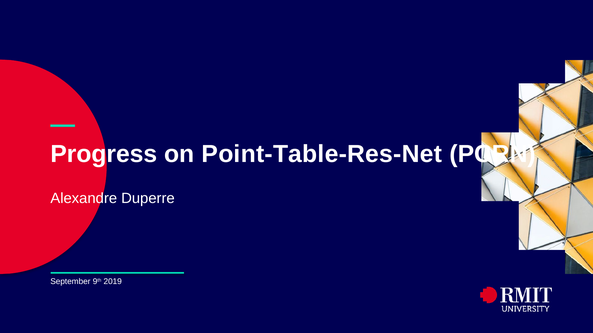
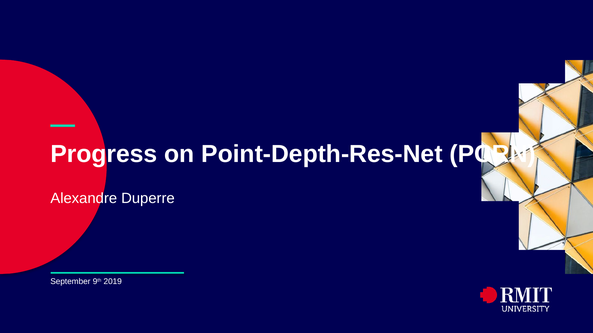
Point-Table-Res-Net: Point-Table-Res-Net -> Point-Depth-Res-Net (322, 154)
